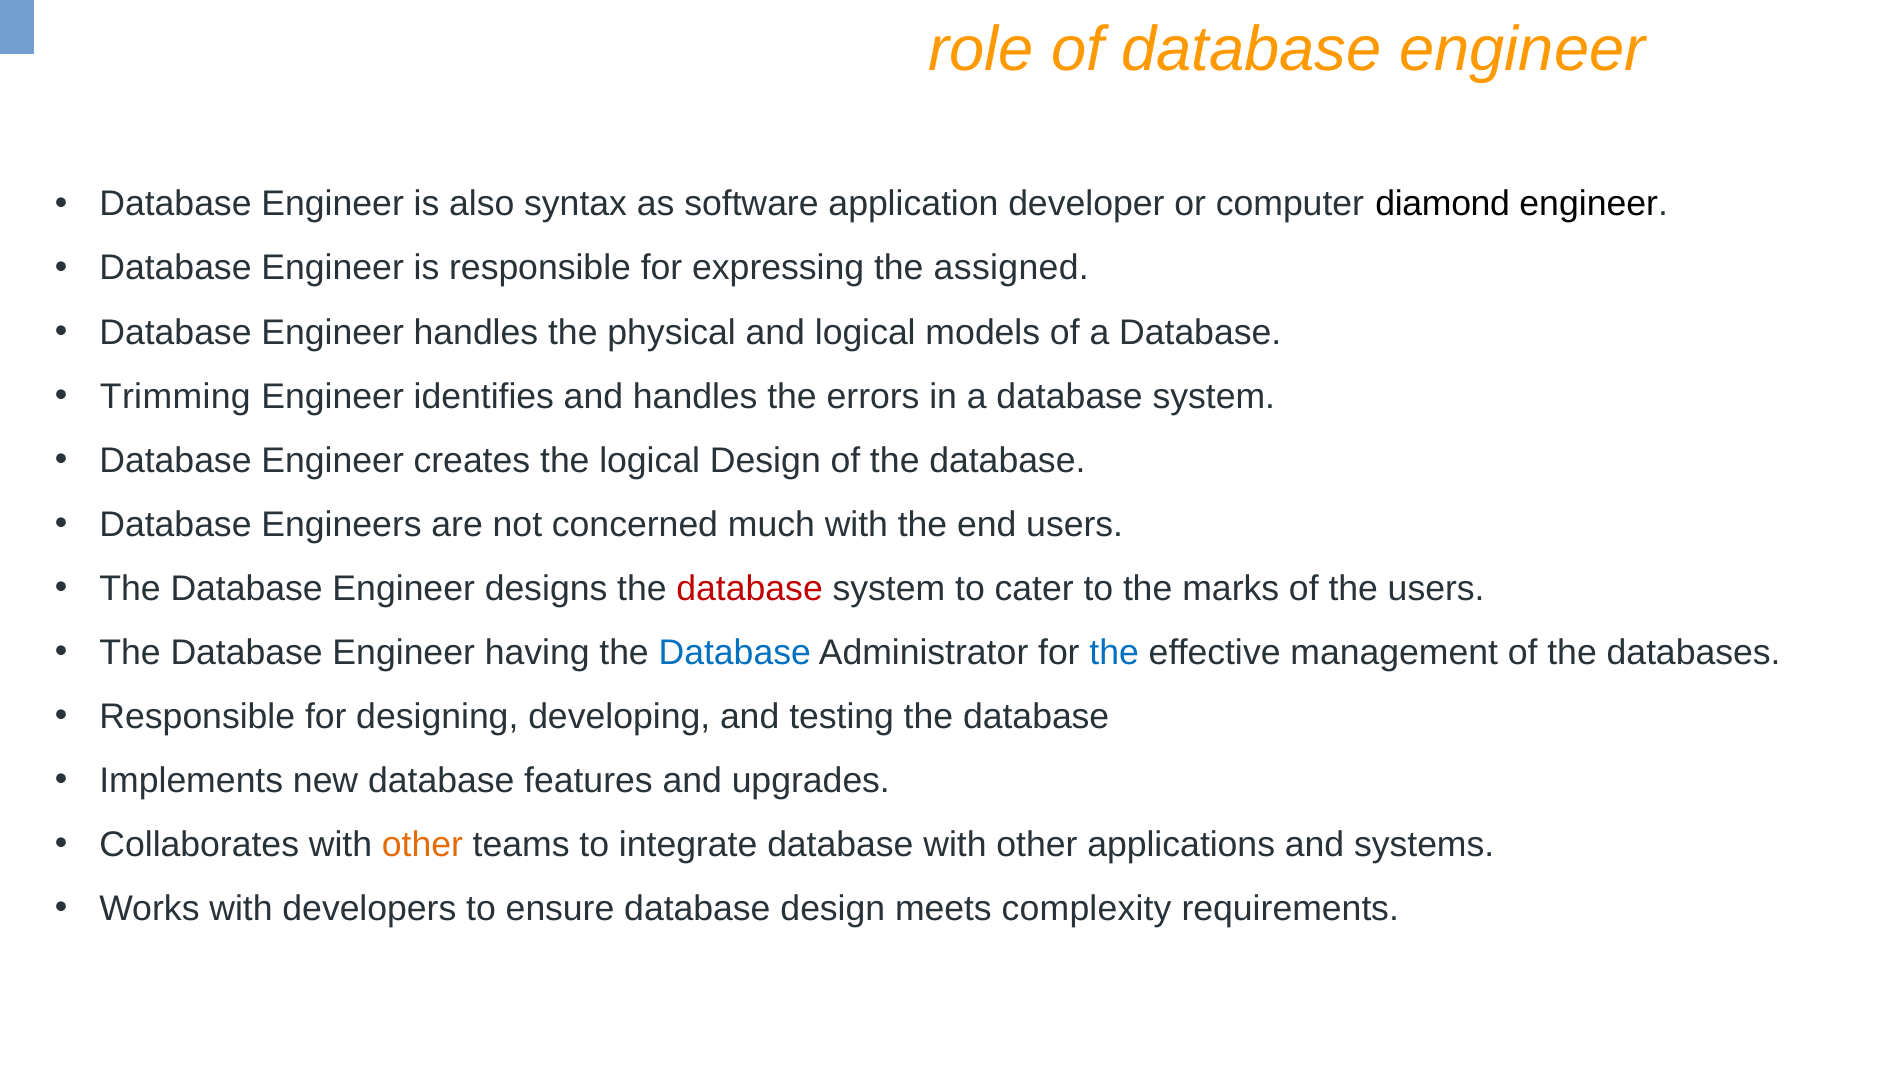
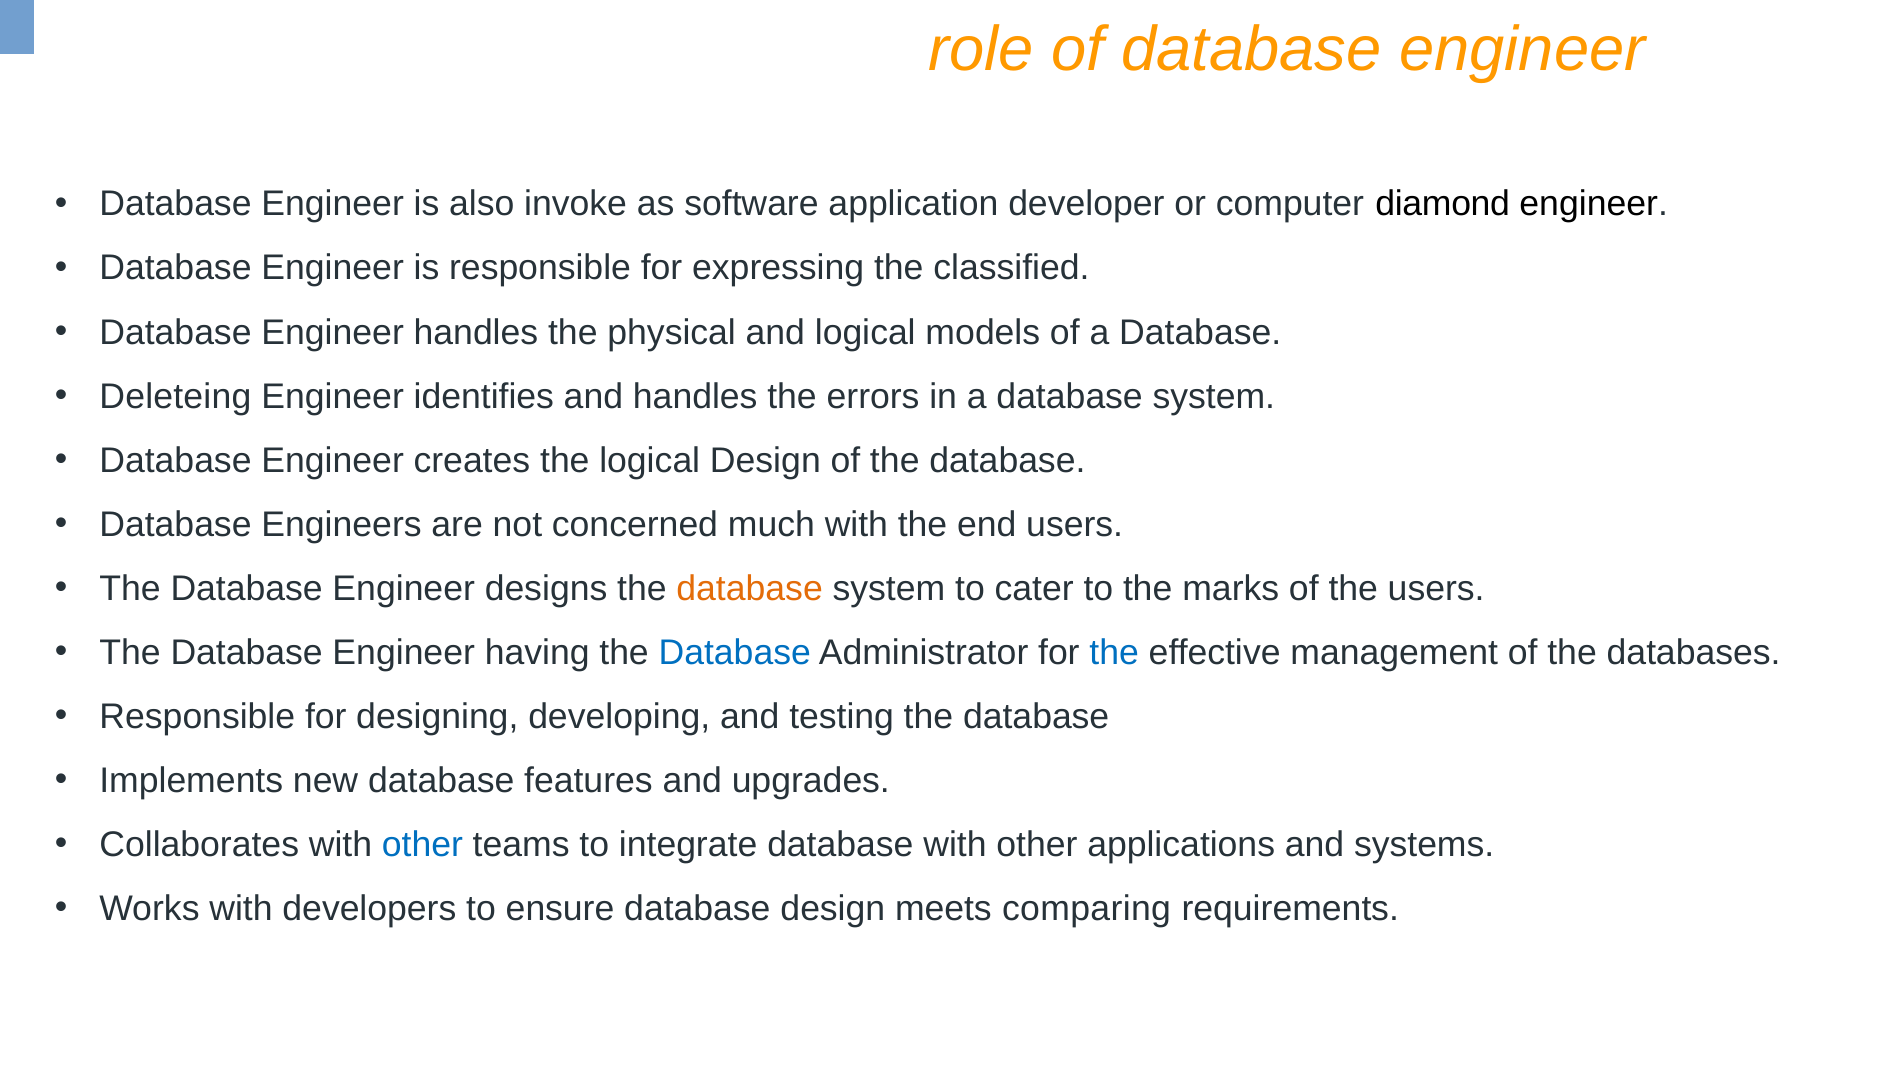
syntax: syntax -> invoke (576, 204)
assigned: assigned -> classified (1011, 268)
Trimming: Trimming -> Deleteing (175, 397)
database colour: red -> orange (750, 589)
other colour: orange -> blue (422, 845)
complexity: complexity -> comparing (1087, 909)
